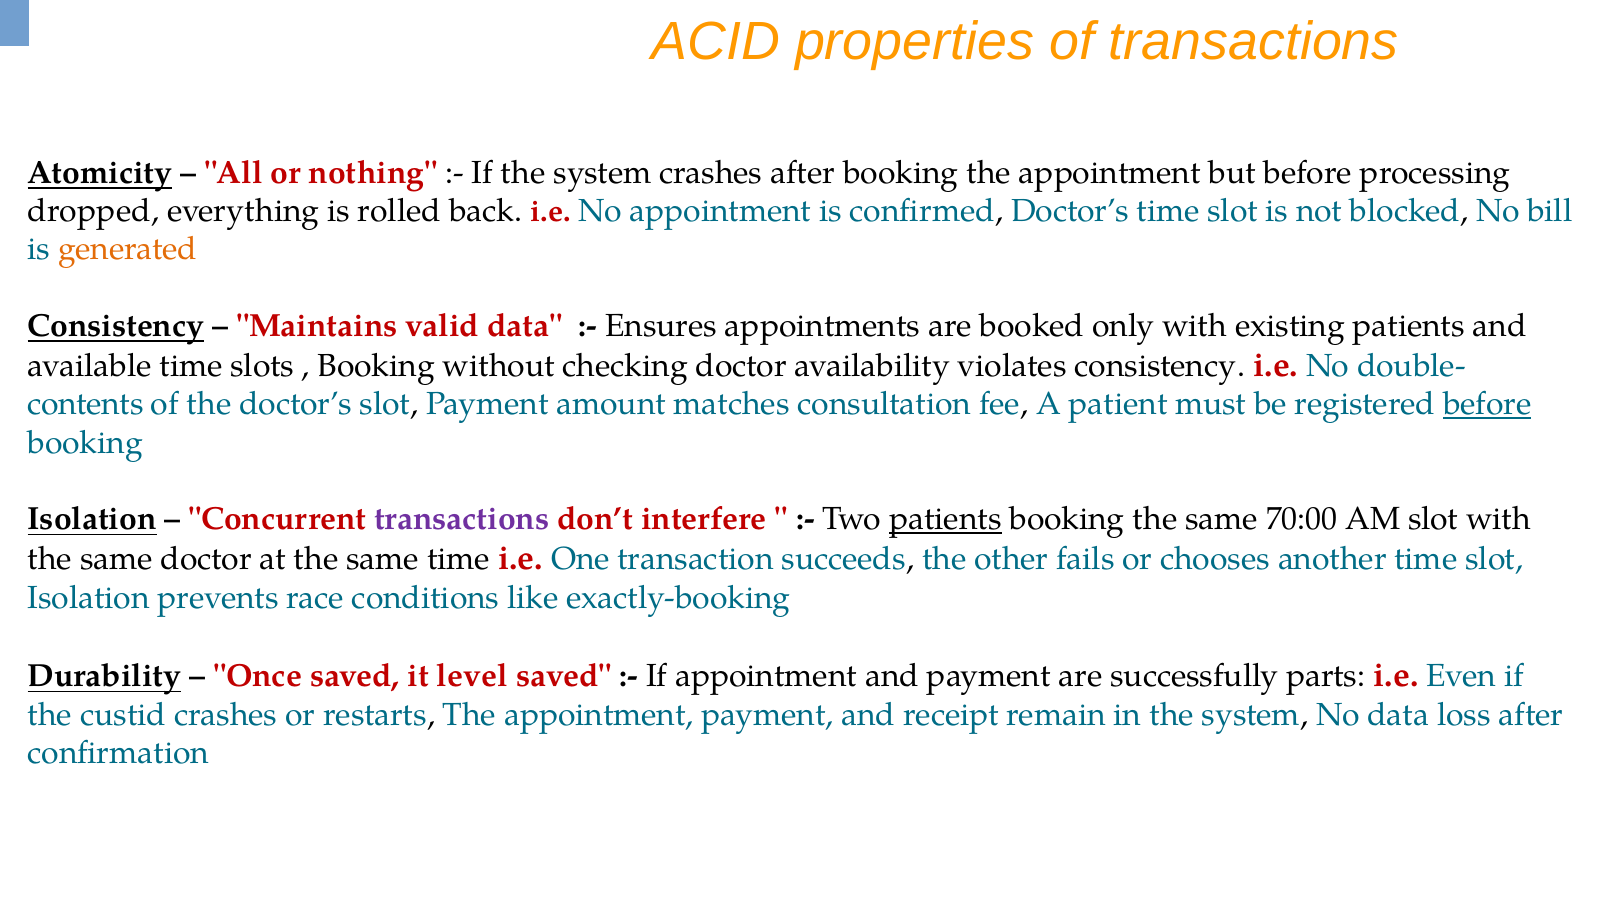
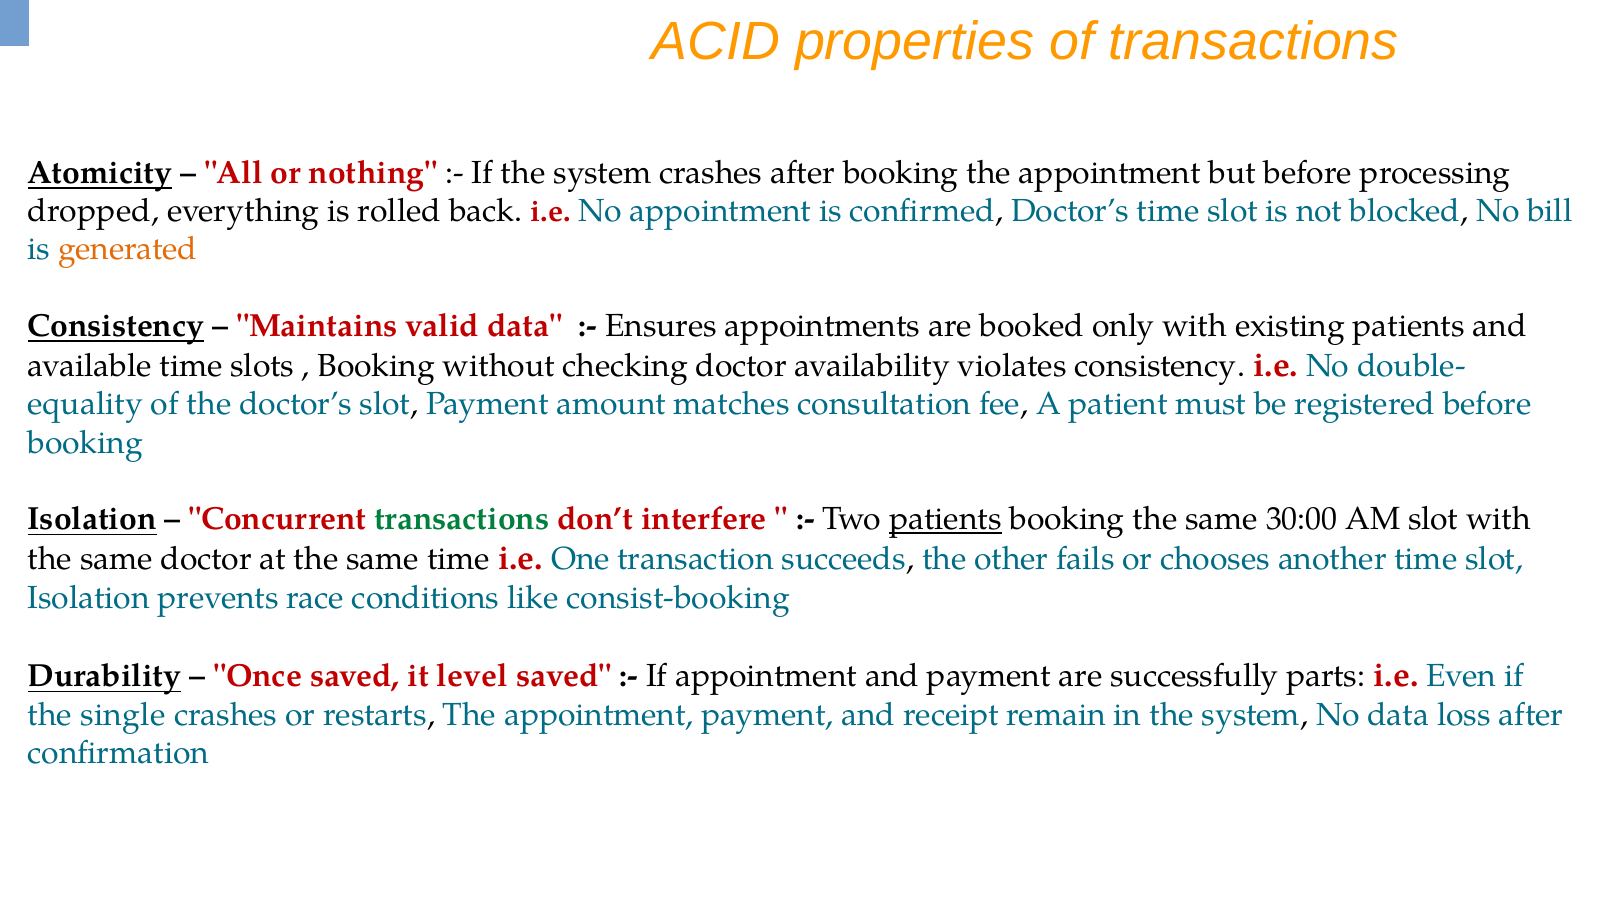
contents: contents -> equality (85, 404)
before underline: present -> none (1487, 404)
transactions colour: purple -> green (462, 519)
70:00: 70:00 -> 30:00 (1302, 519)
exactly-booking: exactly-booking -> consist-booking (678, 598)
custid: custid -> single (123, 715)
